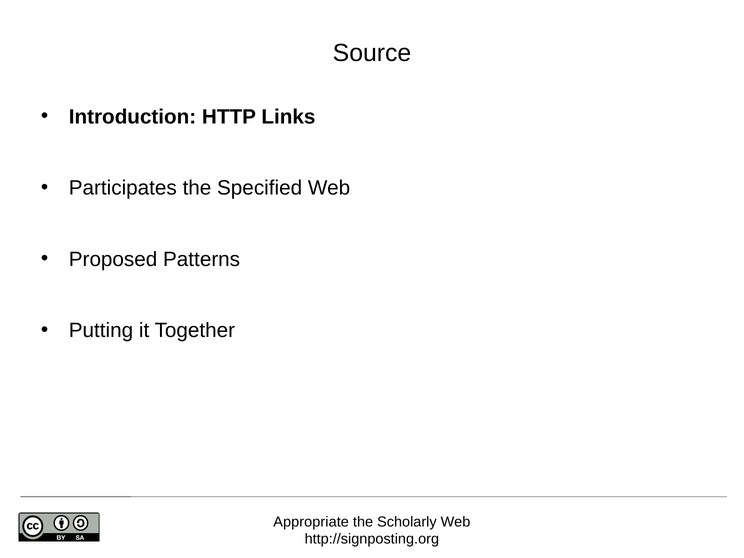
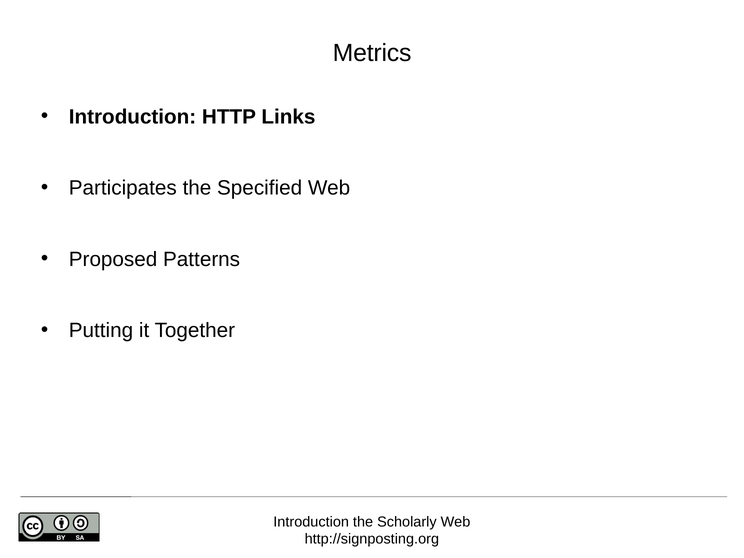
Source: Source -> Metrics (372, 53)
Appropriate: Appropriate -> Introduction (311, 522)
